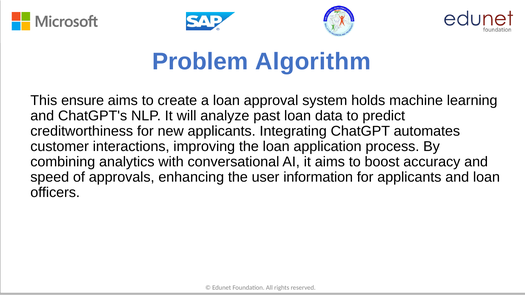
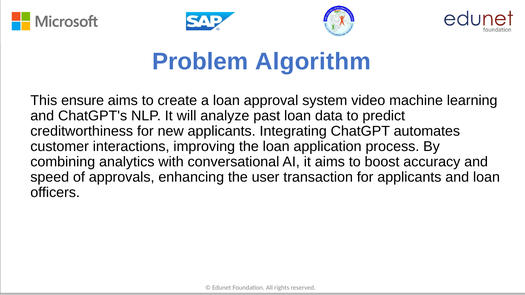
holds: holds -> video (368, 100)
information: information -> transaction (318, 177)
